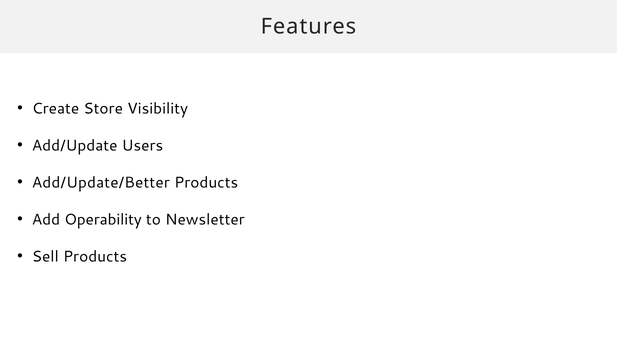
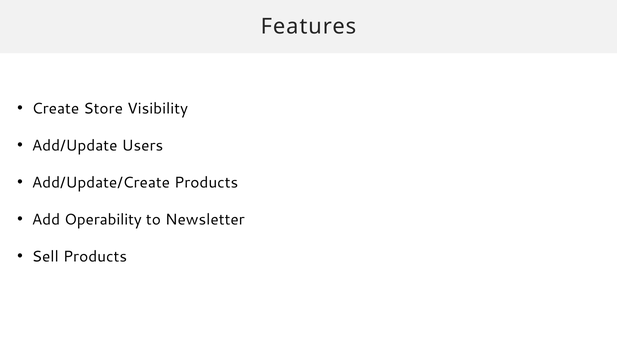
Add/Update/Better: Add/Update/Better -> Add/Update/Create (101, 183)
